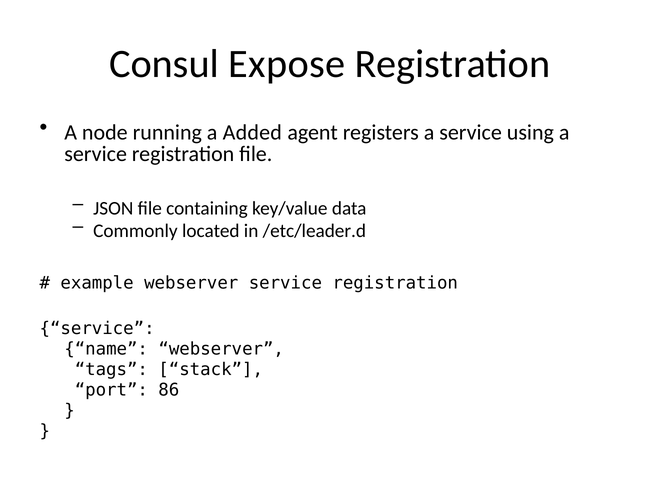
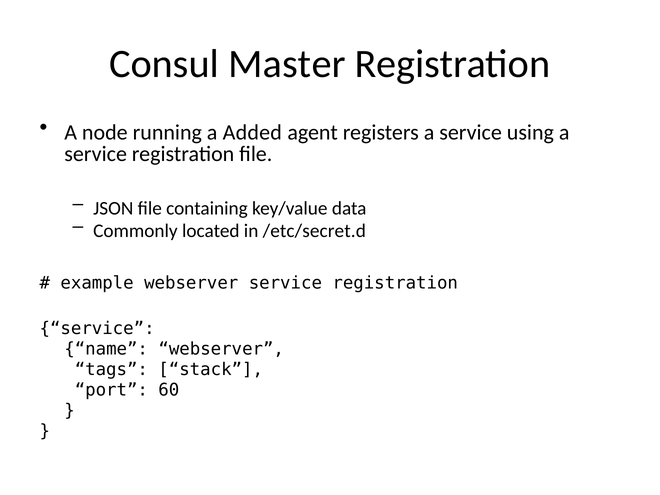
Expose: Expose -> Master (287, 64)
/etc/leader.d: /etc/leader.d -> /etc/secret.d (314, 231)
86: 86 -> 60 (169, 390)
